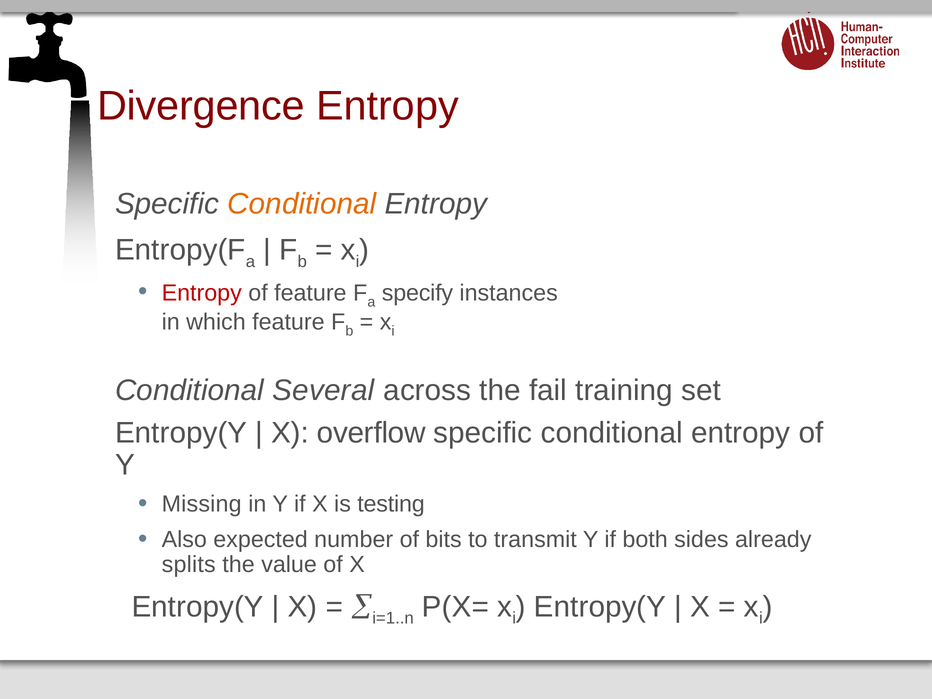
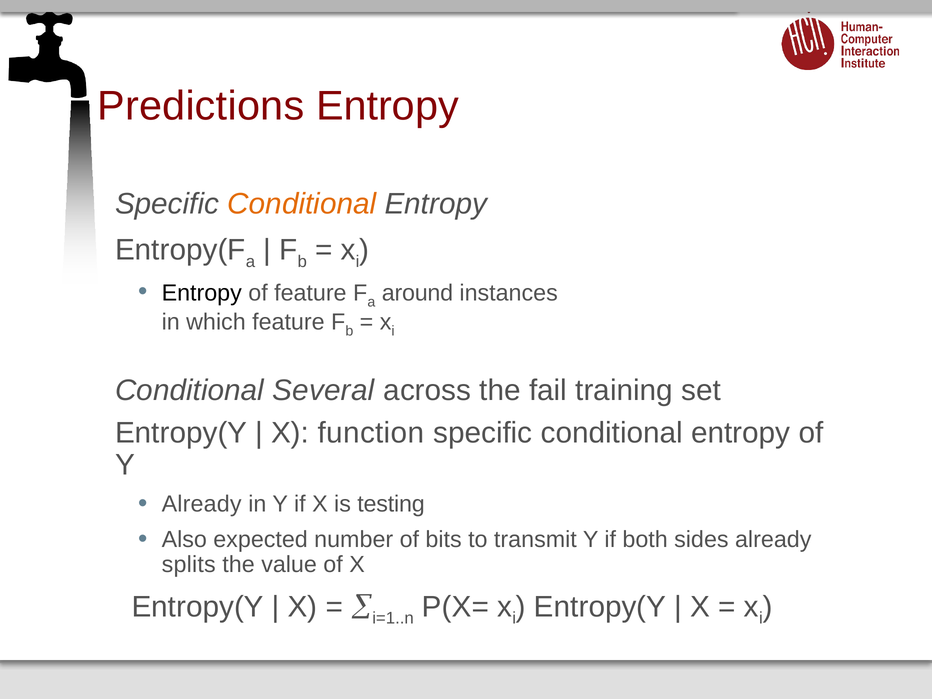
Divergence: Divergence -> Predictions (201, 106)
Entropy colour: red -> black (202, 293)
specify: specify -> around (417, 293)
overflow: overflow -> function (371, 433)
Missing: Missing -> Already (202, 504)
